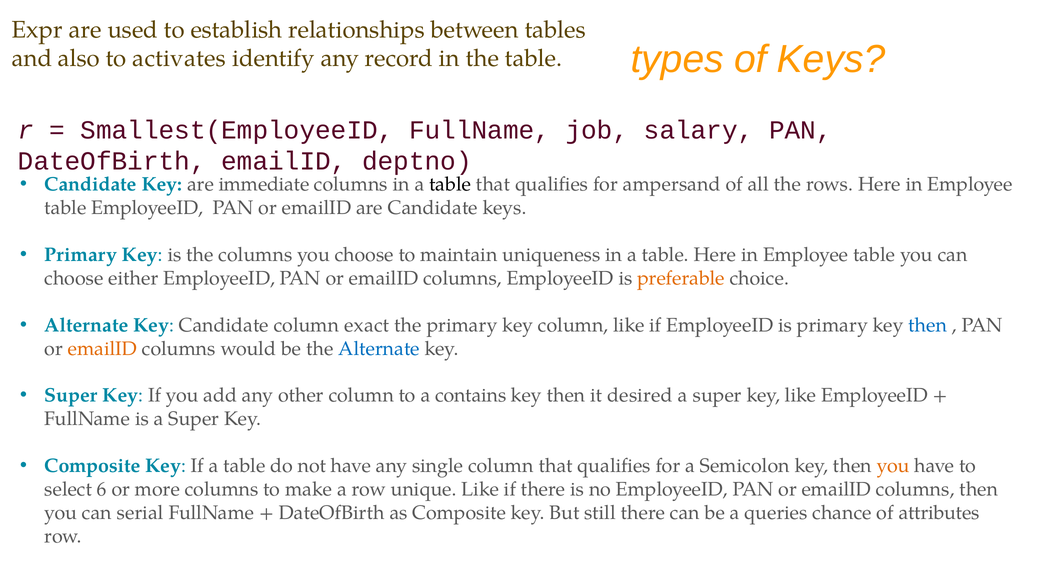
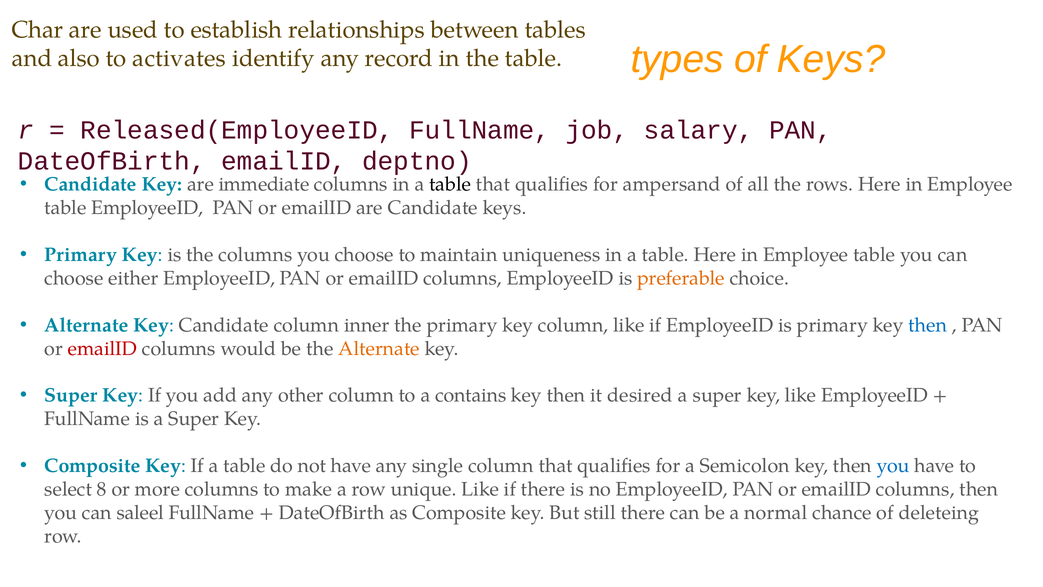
Expr: Expr -> Char (37, 30)
Smallest(EmployeeID: Smallest(EmployeeID -> Released(EmployeeID (237, 130)
exact: exact -> inner (367, 325)
emailID colour: orange -> red (102, 348)
Alternate colour: blue -> orange (379, 348)
you colour: orange -> blue (893, 466)
6: 6 -> 8 (102, 489)
serial: serial -> saleel (140, 513)
queries: queries -> normal (776, 513)
attributes: attributes -> deleteing (939, 513)
